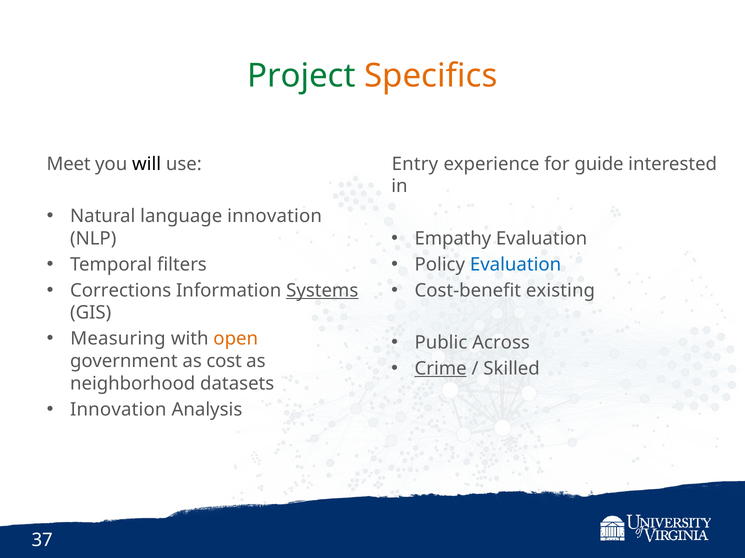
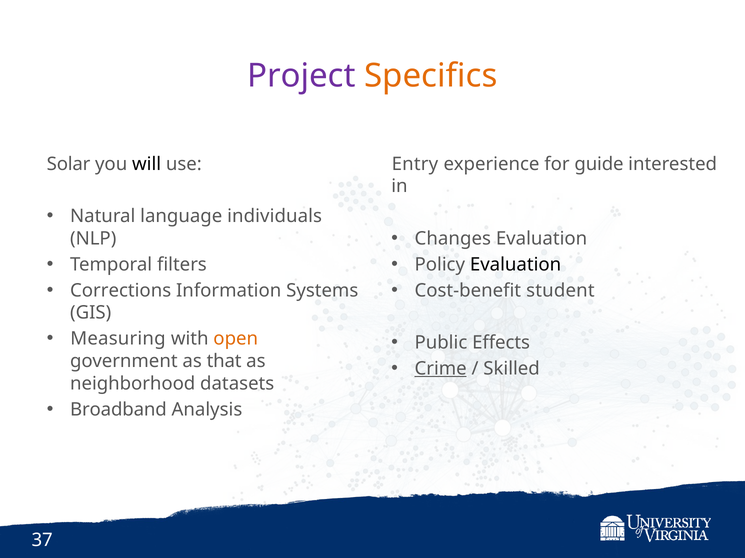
Project colour: green -> purple (301, 76)
Meet: Meet -> Solar (69, 164)
language innovation: innovation -> individuals (275, 216)
Empathy: Empathy -> Changes (453, 239)
Evaluation colour: blue -> black (516, 265)
Systems underline: present -> none (322, 291)
existing: existing -> student (560, 291)
Across: Across -> Effects (501, 343)
cost: cost -> that (224, 362)
Innovation: Innovation -> Broadband (118, 410)
